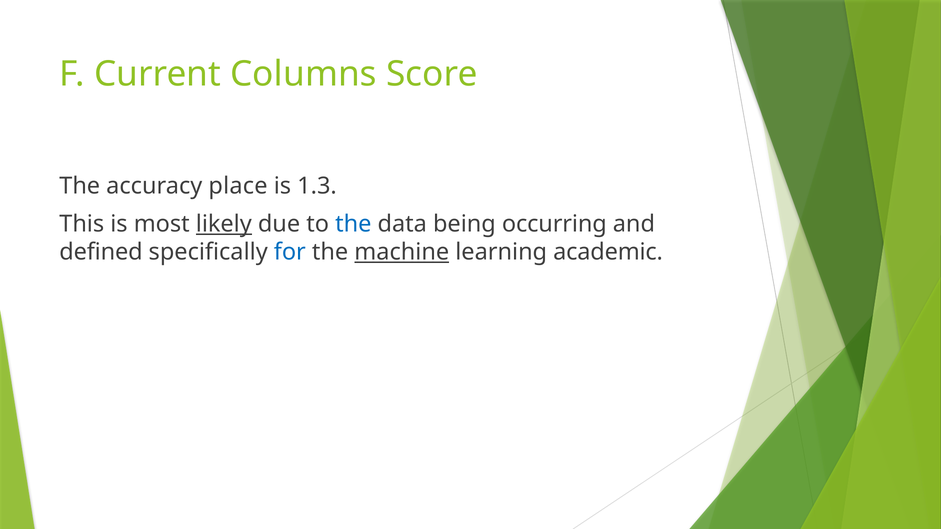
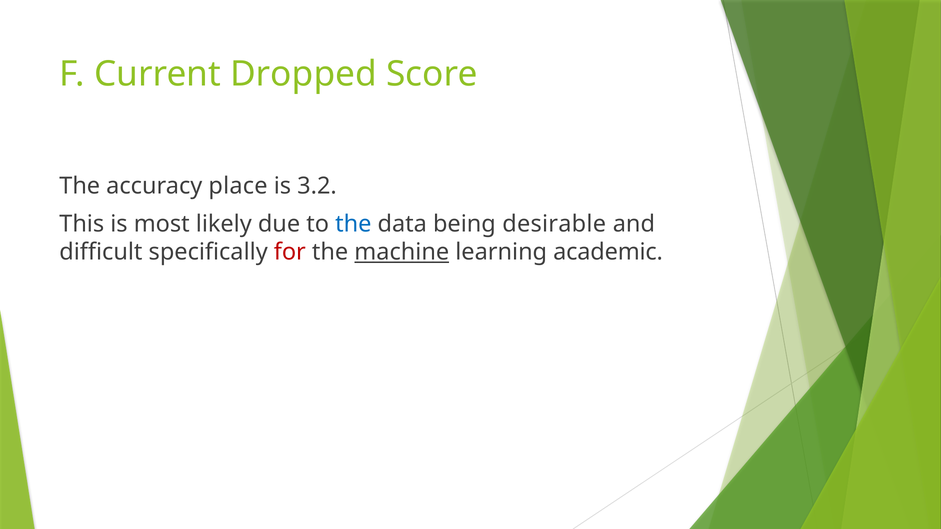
Columns: Columns -> Dropped (304, 74)
1.3: 1.3 -> 3.2 (317, 186)
likely underline: present -> none (224, 224)
occurring: occurring -> desirable (554, 224)
defined: defined -> difficult (101, 252)
for colour: blue -> red (290, 252)
